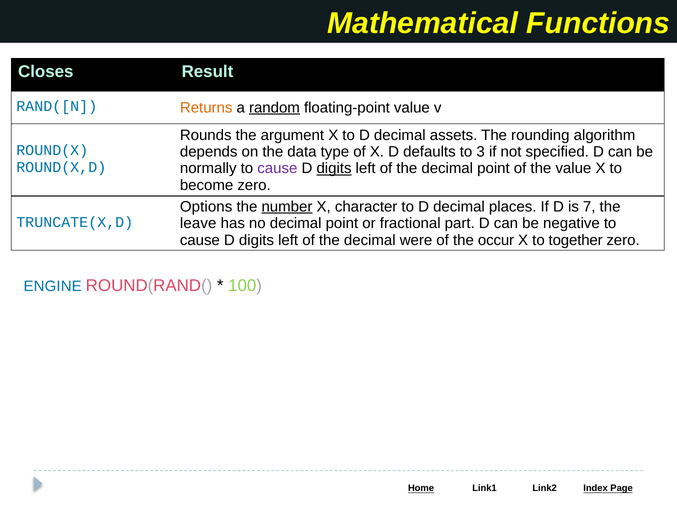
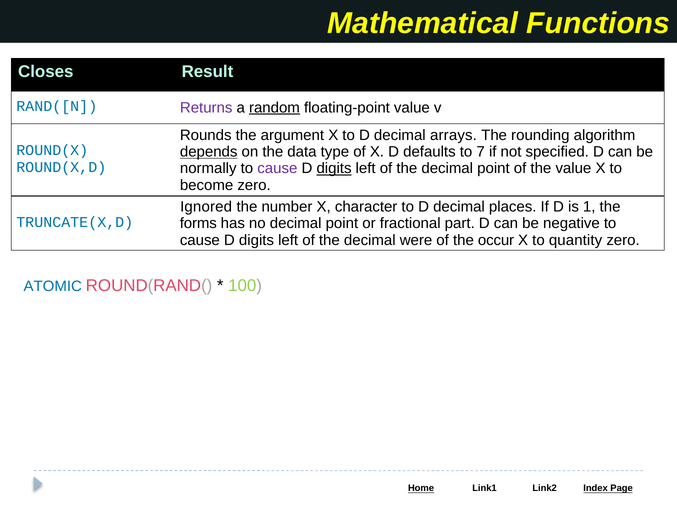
Returns colour: orange -> purple (206, 108)
assets: assets -> arrays (453, 135)
depends underline: none -> present (209, 152)
3: 3 -> 7 (481, 152)
Options: Options -> Ignored (206, 207)
number underline: present -> none (287, 207)
7: 7 -> 1 (589, 207)
leave: leave -> forms (198, 223)
together: together -> quantity (576, 240)
ENGINE: ENGINE -> ATOMIC (53, 286)
